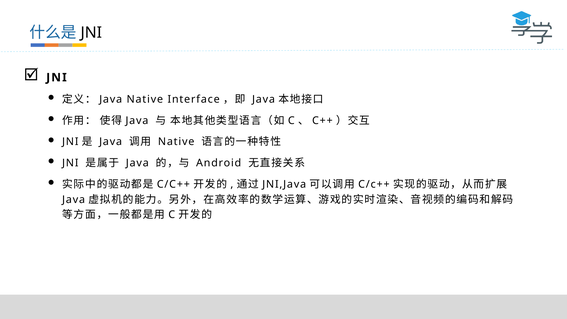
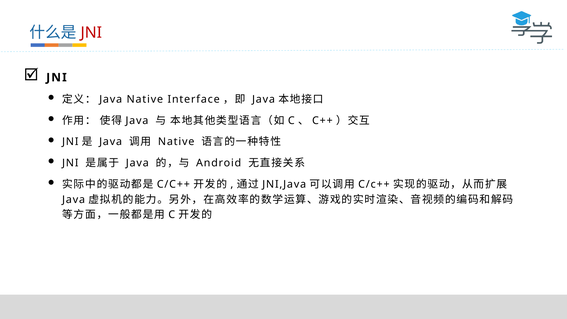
JNI colour: black -> red (91, 33)
